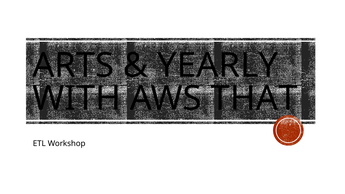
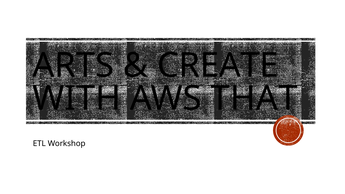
YEARLY: YEARLY -> CREATE (218, 65)
